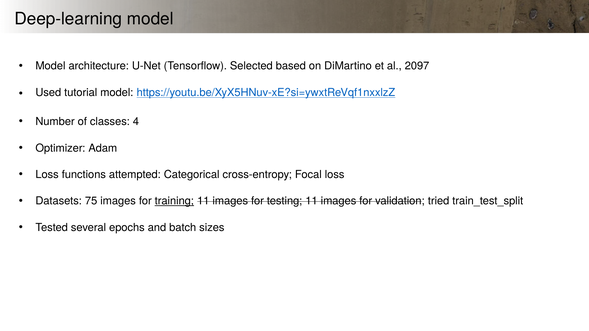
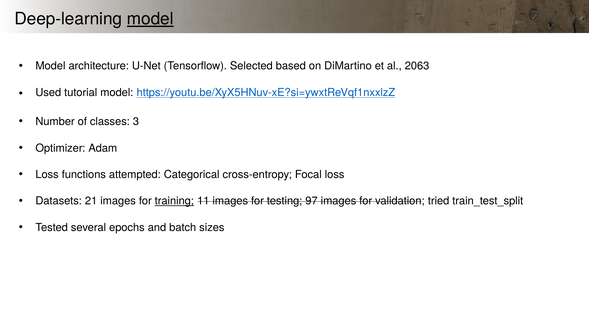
model underline: none -> present (150, 19)
2097: 2097 -> 2063 (417, 66)
4: 4 -> 3 (136, 122)
75: 75 -> 21 (91, 201)
testing 11: 11 -> 97 (312, 201)
